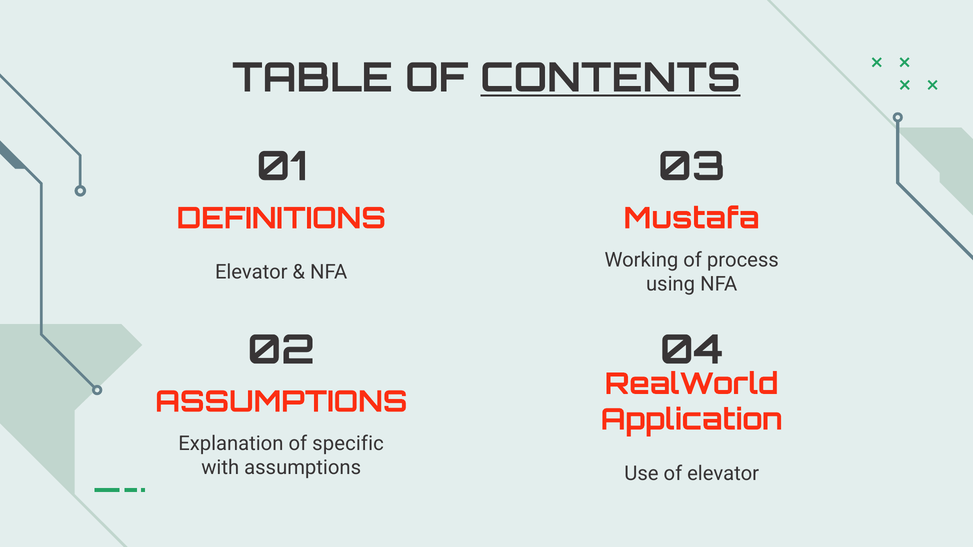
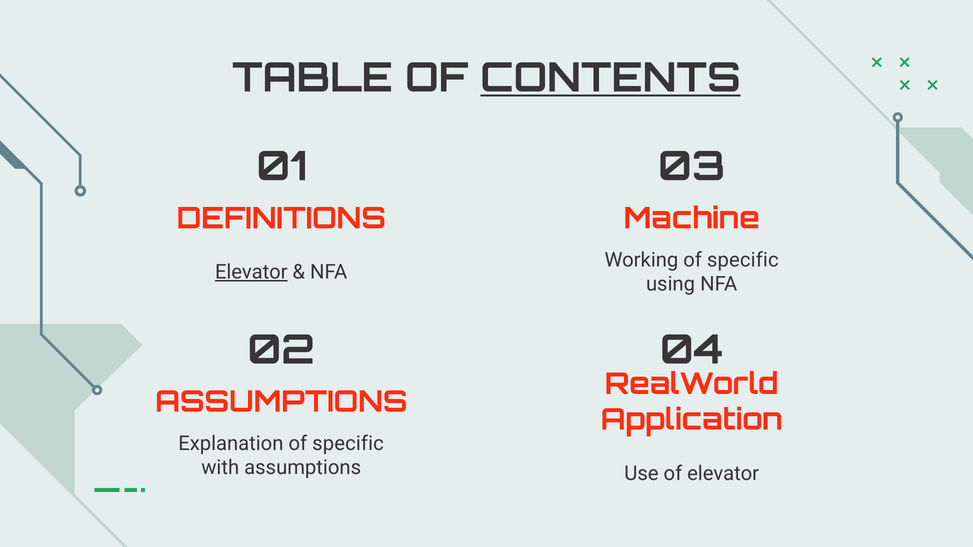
Mustafa: Mustafa -> Machine (692, 219)
Working of process: process -> specific (743, 260)
Elevator underline: none -> present (251, 272)
